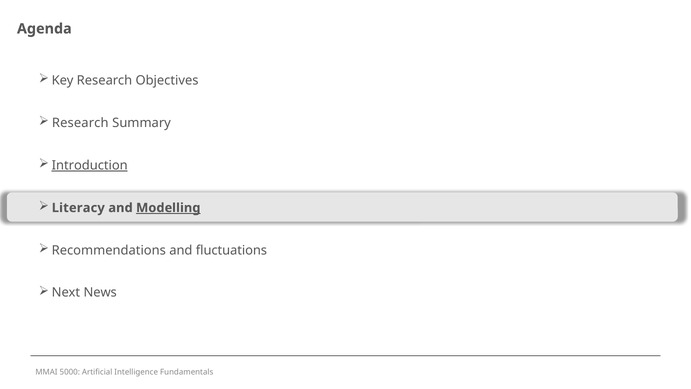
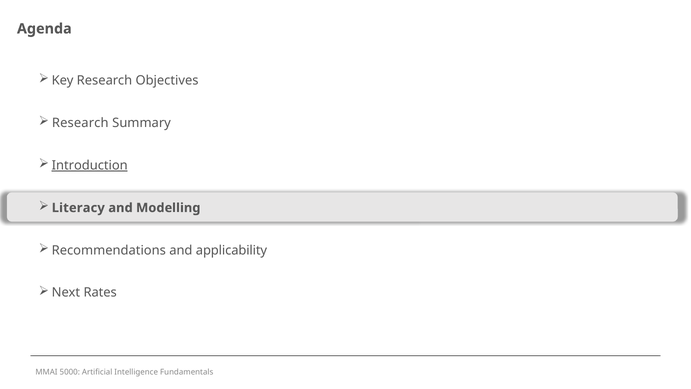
Modelling underline: present -> none (168, 208)
fluctuations: fluctuations -> applicability (231, 250)
News: News -> Rates (100, 292)
